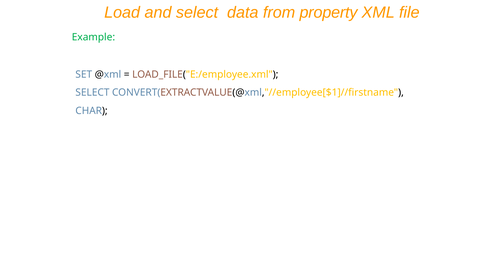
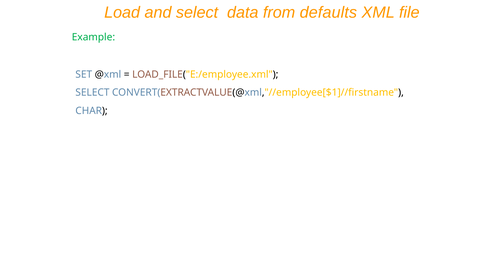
property: property -> defaults (328, 13)
